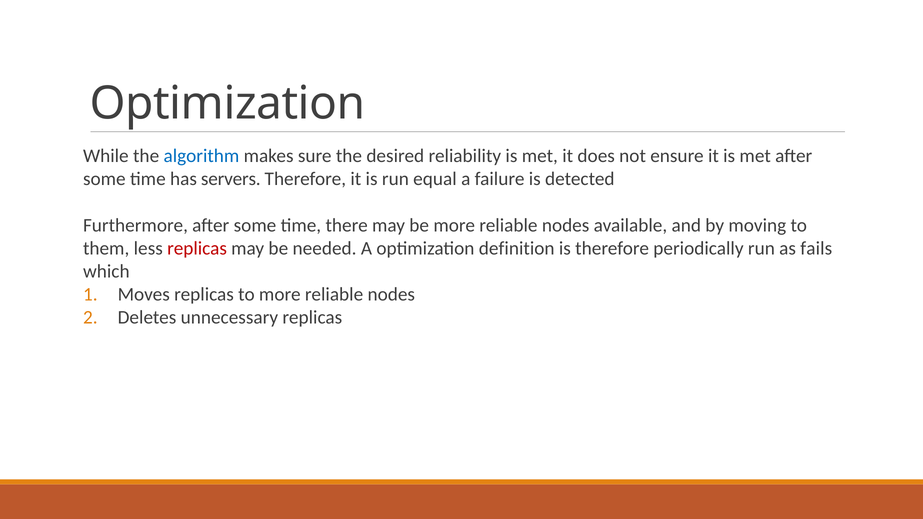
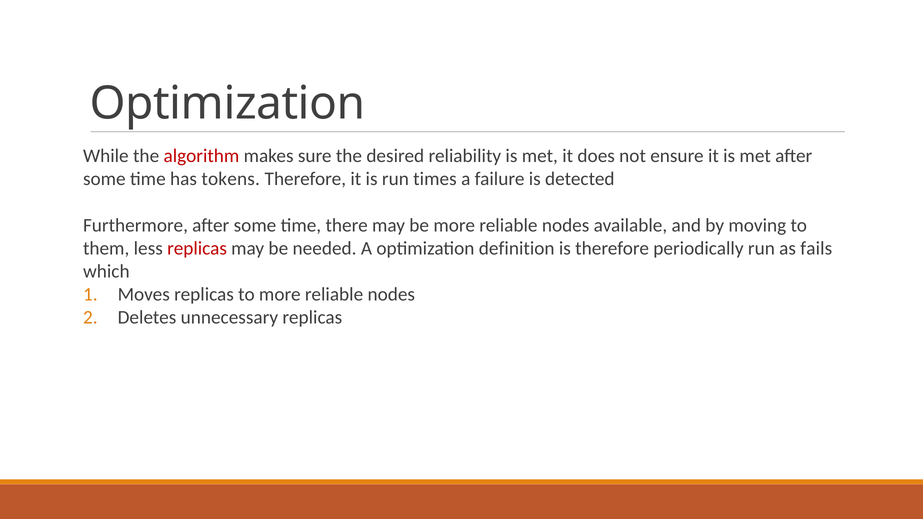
algorithm colour: blue -> red (201, 156)
servers: servers -> tokens (231, 179)
equal: equal -> times (435, 179)
